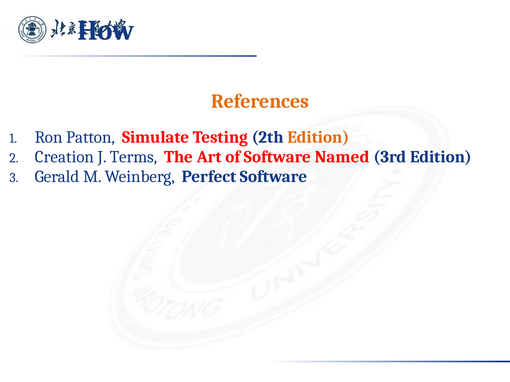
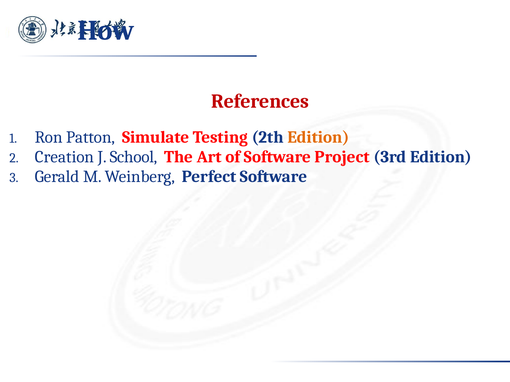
References colour: orange -> red (260, 101)
Terms: Terms -> School (134, 157)
Named: Named -> Project (342, 157)
